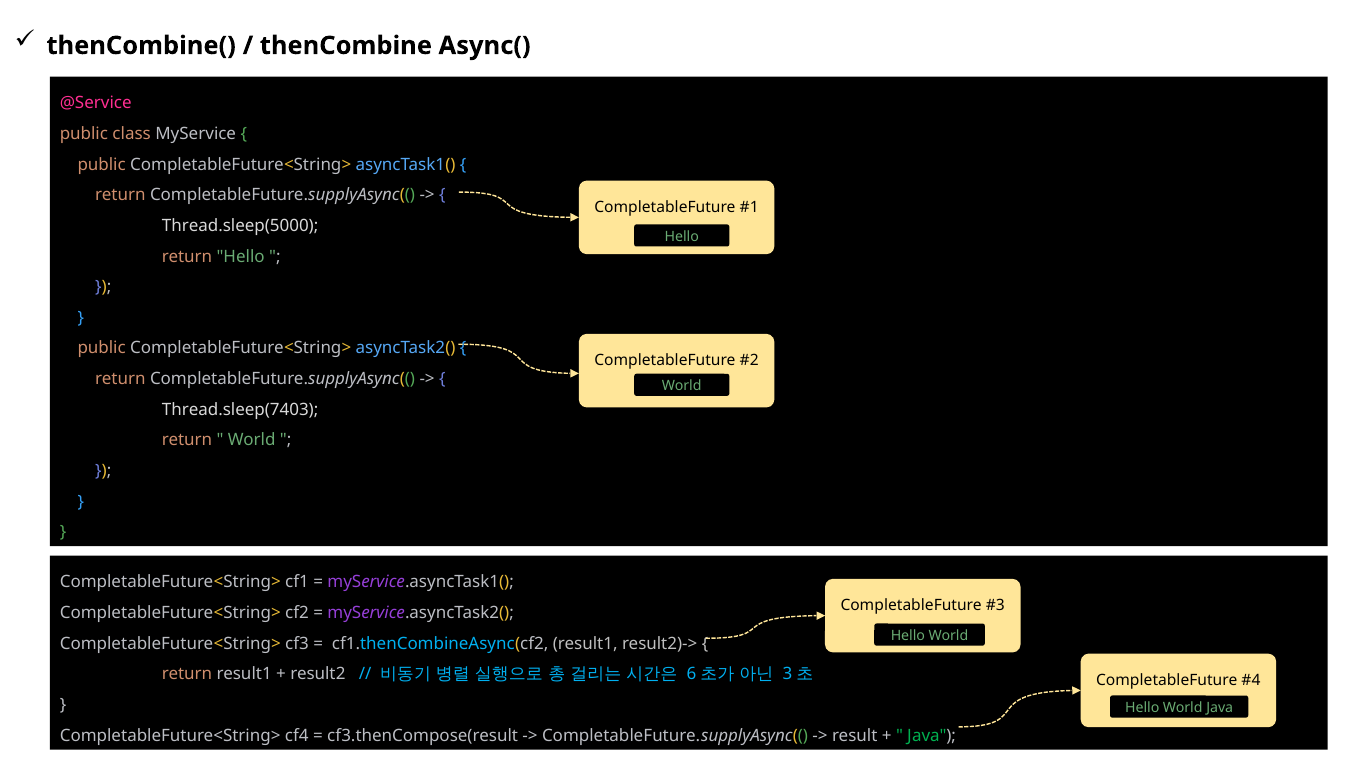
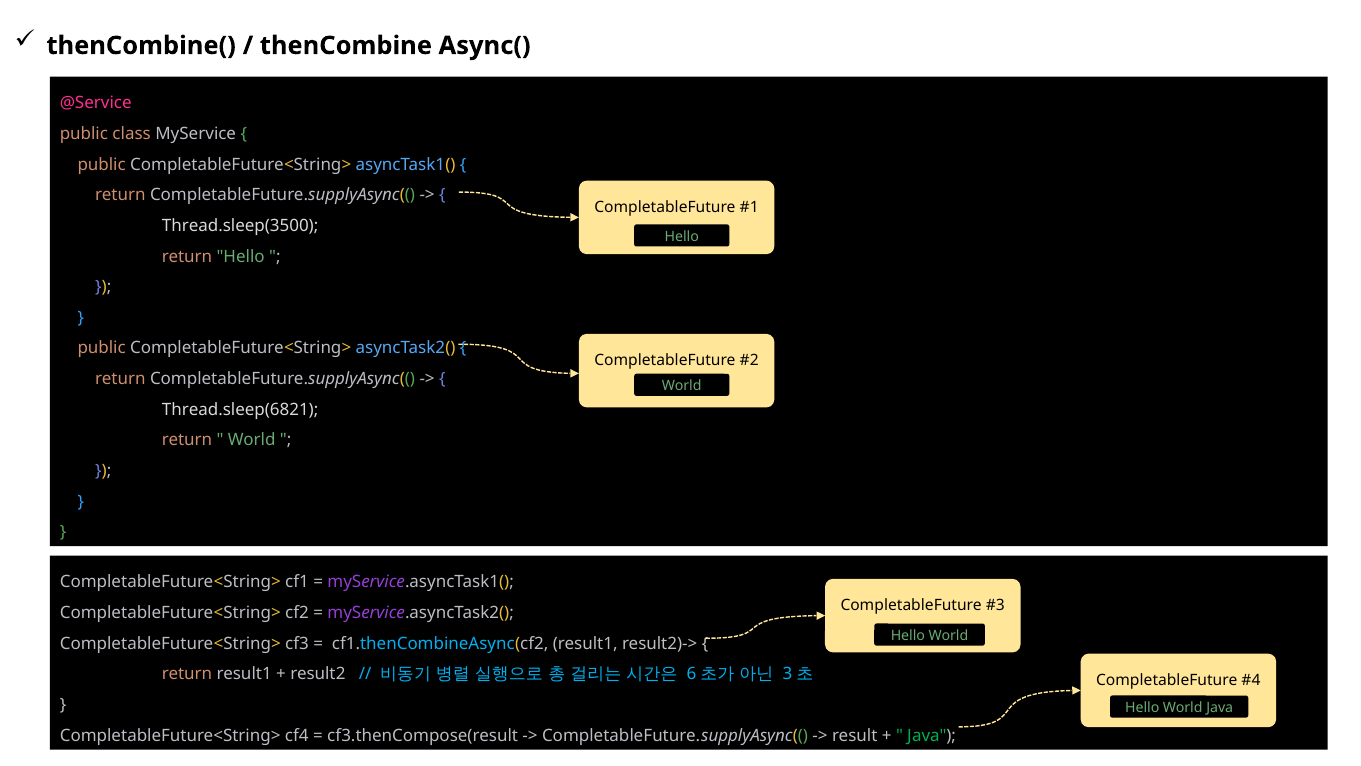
Thread.sleep(5000: Thread.sleep(5000 -> Thread.sleep(3500 (240, 226)
Thread.sleep(7403: Thread.sleep(7403 -> Thread.sleep(6821 (240, 409)
